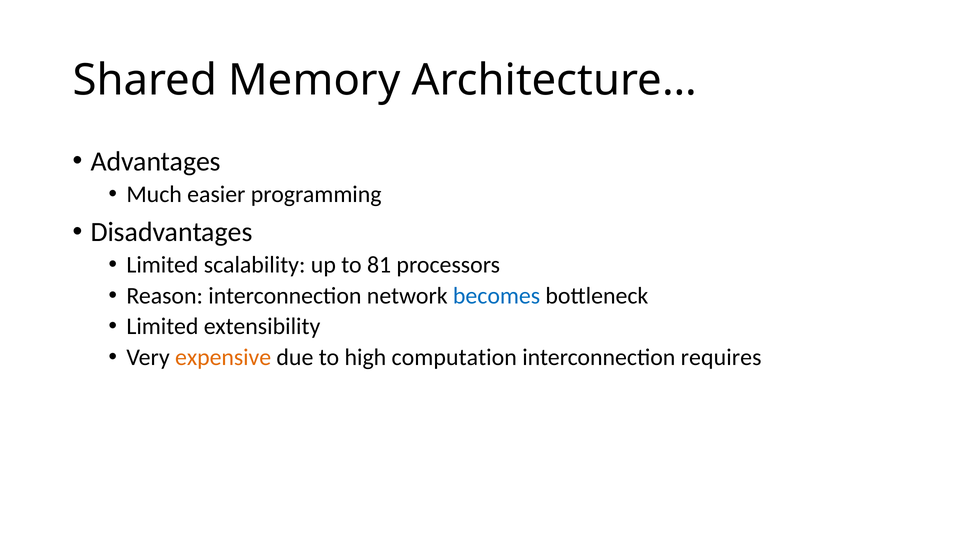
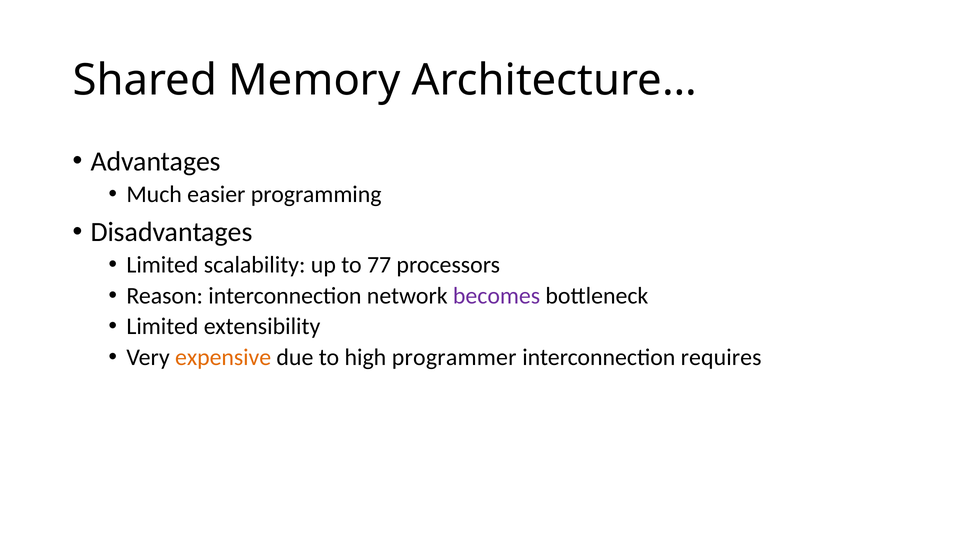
81: 81 -> 77 (379, 265)
becomes colour: blue -> purple (497, 295)
computation: computation -> programmer (454, 357)
